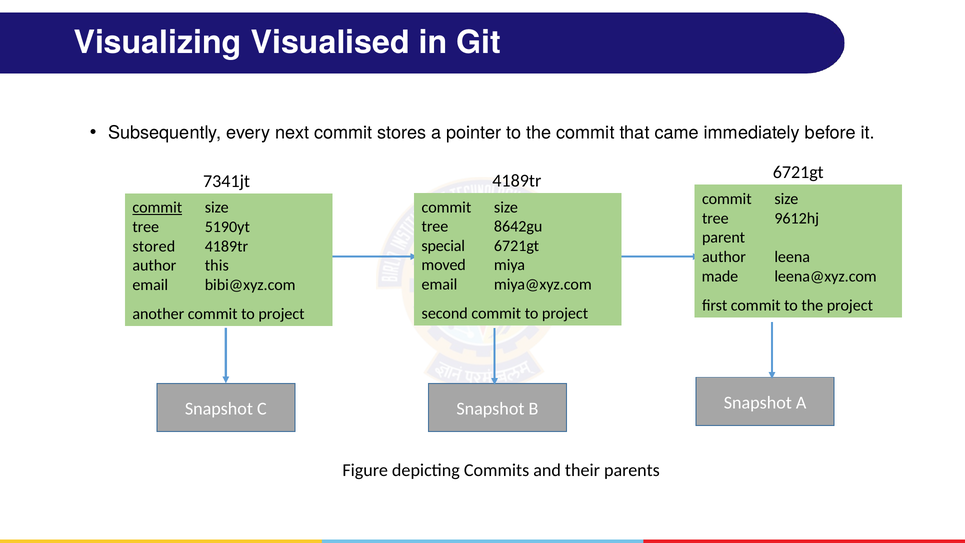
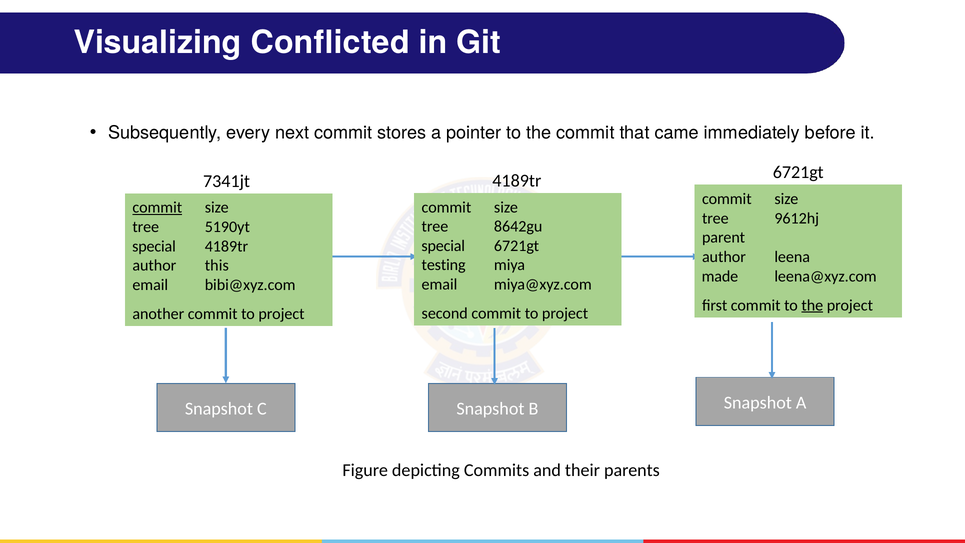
Visualised: Visualised -> Conflicted (330, 43)
stored: stored -> special (154, 246)
moved: moved -> testing (444, 265)
the underline: none -> present (812, 305)
